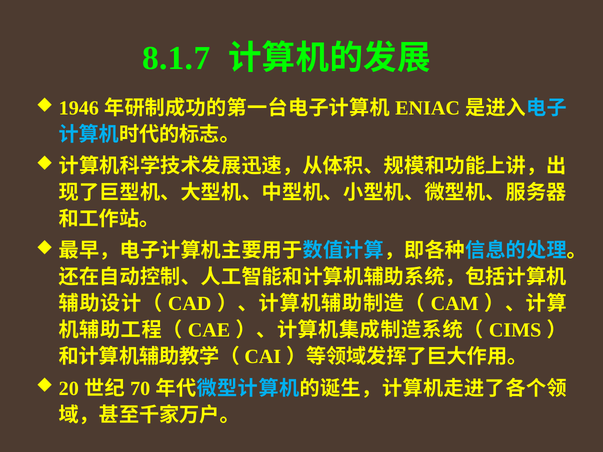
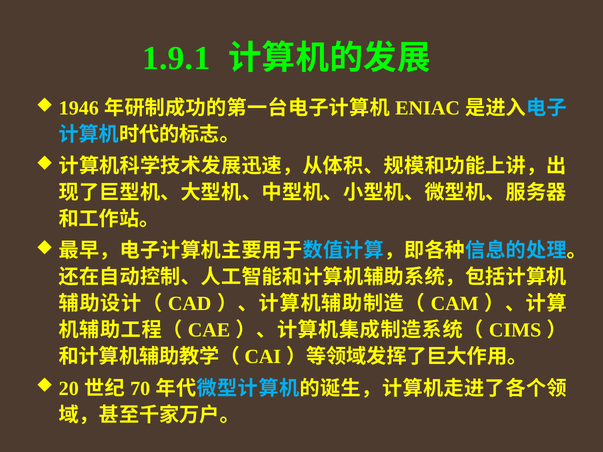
8.1.7: 8.1.7 -> 1.9.1 (176, 58)
